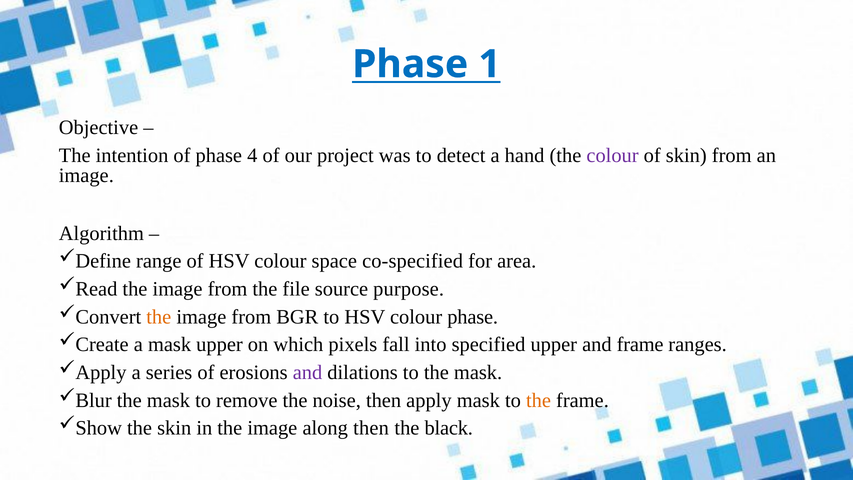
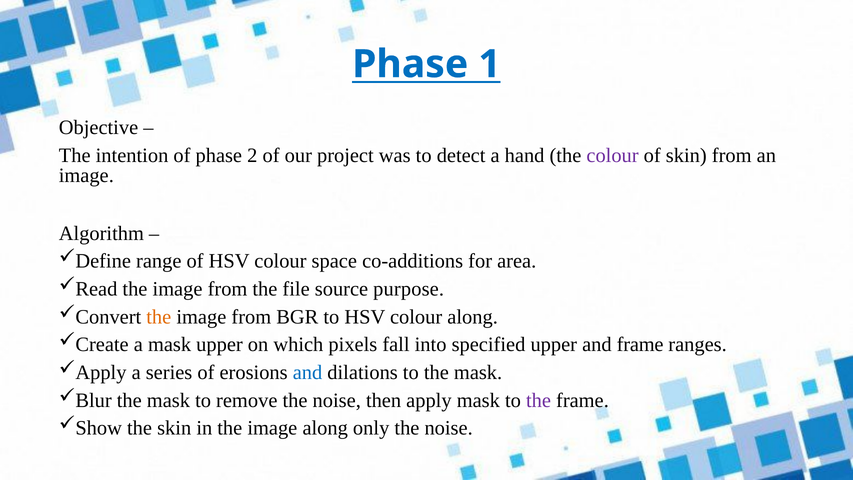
4: 4 -> 2 (252, 155)
co-specified: co-specified -> co-additions (413, 261)
colour phase: phase -> along (473, 317)
and colour: purple -> blue (308, 372)
the colour: orange -> purple (538, 400)
along then: then -> only (371, 428)
black: black -> noise (449, 428)
